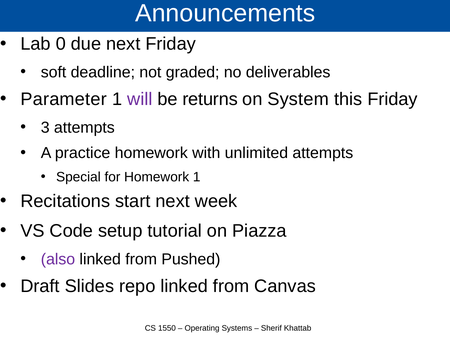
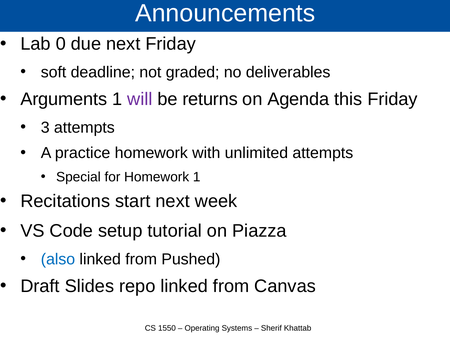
Parameter: Parameter -> Arguments (64, 99)
System: System -> Agenda (298, 99)
also colour: purple -> blue (58, 260)
